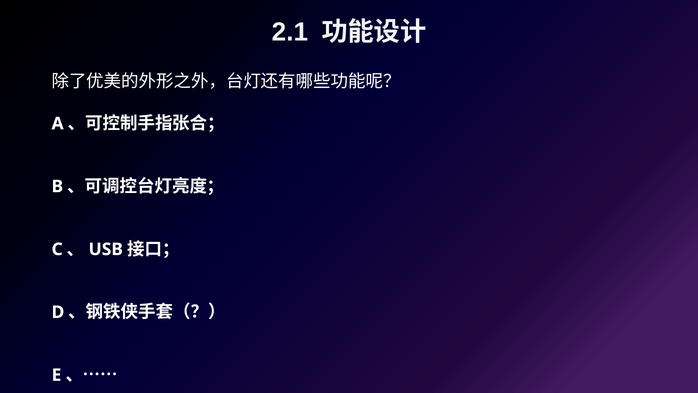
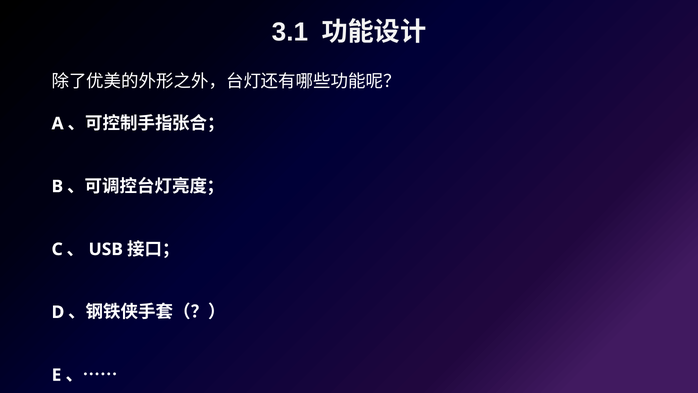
2.1: 2.1 -> 3.1 (290, 32)
